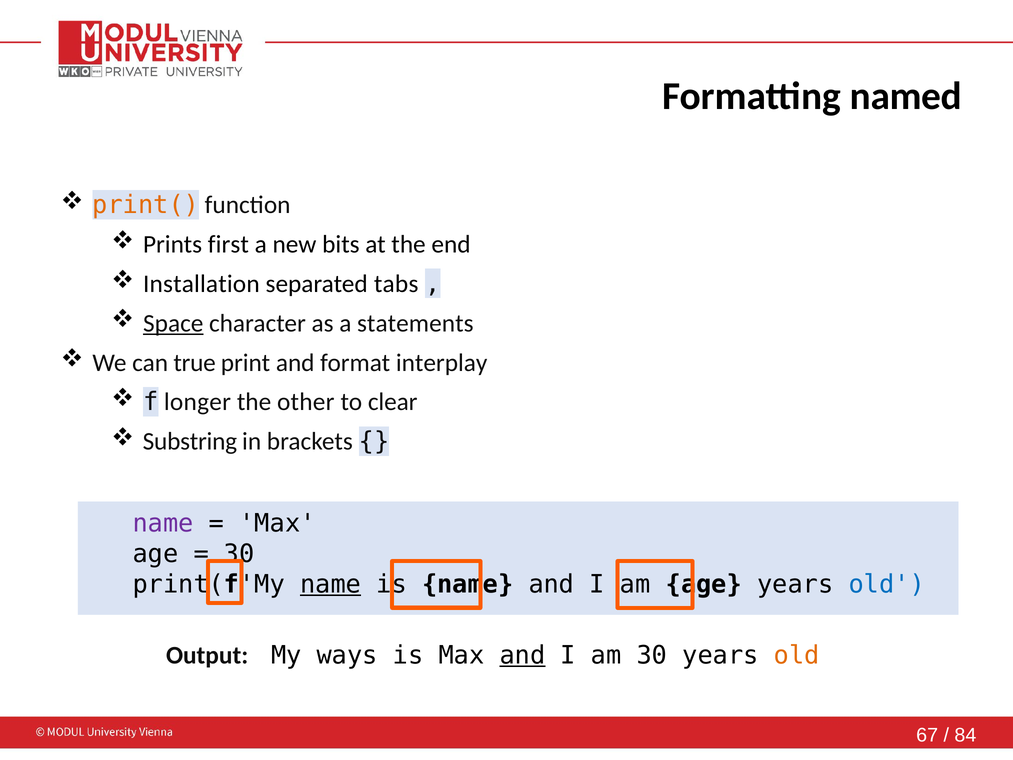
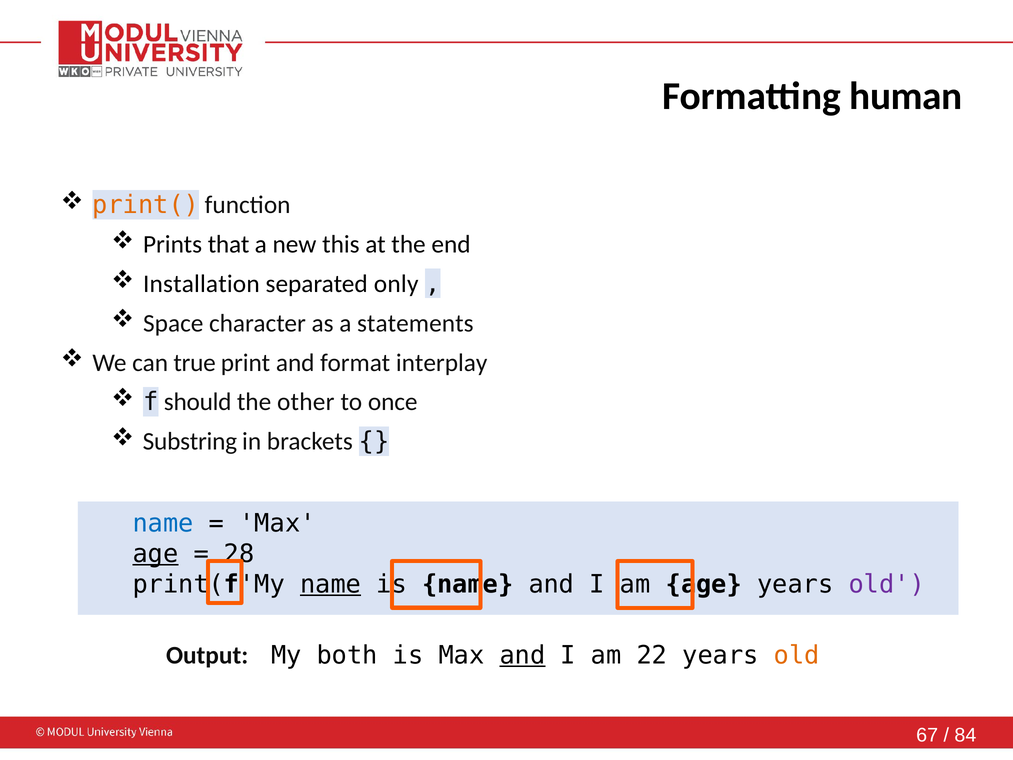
named: named -> human (906, 96)
first: first -> that (229, 244)
bits: bits -> this (341, 244)
tabs: tabs -> only (396, 284)
Space underline: present -> none (173, 323)
longer: longer -> should (198, 402)
clear: clear -> once (393, 402)
name colour: purple -> blue (163, 523)
age underline: none -> present (155, 554)
30: 30 -> 28 (239, 554)
old colour: blue -> purple (887, 584)
ways: ways -> both (347, 655)
am 30: 30 -> 22 (652, 655)
